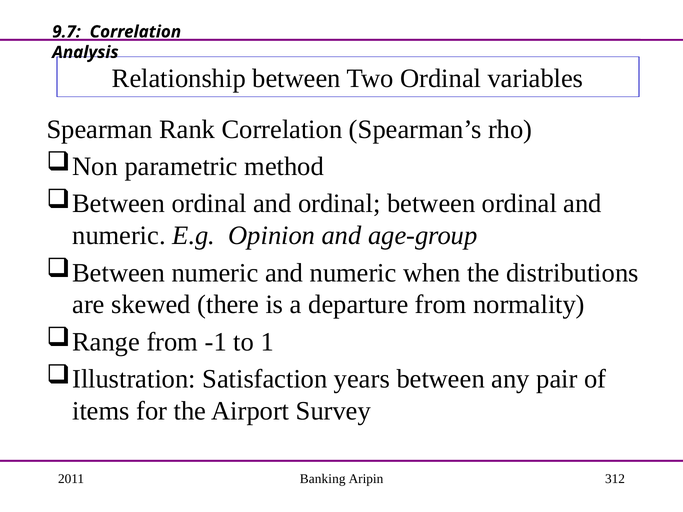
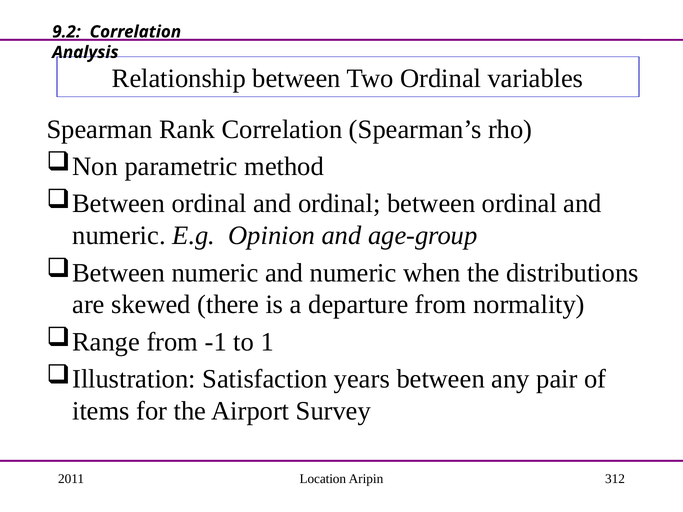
9.7: 9.7 -> 9.2 (66, 32)
Banking: Banking -> Location (323, 479)
